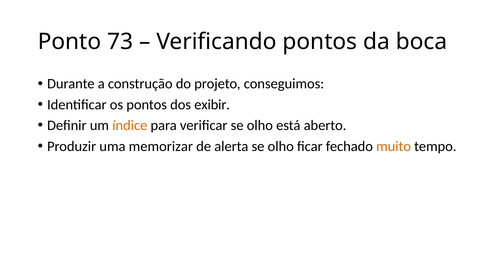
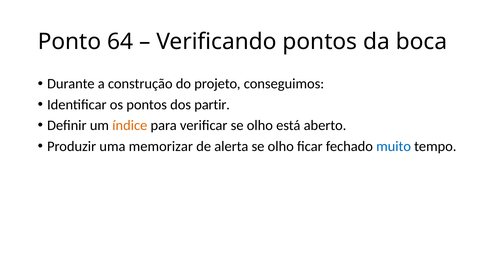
73: 73 -> 64 (120, 42)
exibir: exibir -> partir (212, 105)
muito colour: orange -> blue (394, 146)
